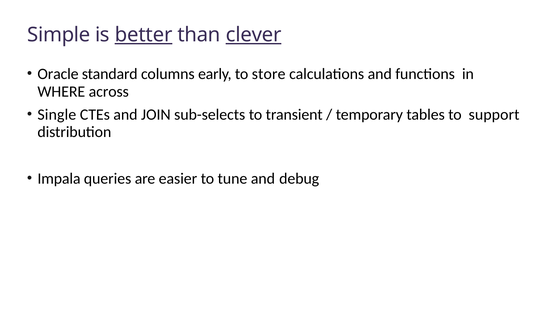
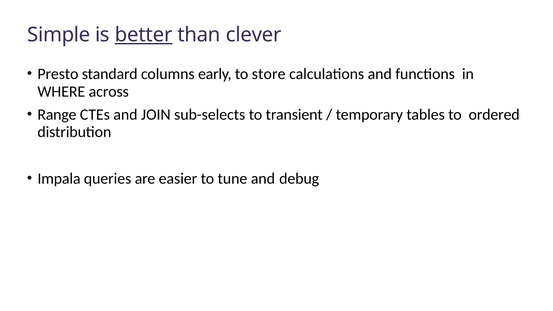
clever underline: present -> none (254, 35)
Oracle: Oracle -> Presto (58, 74)
Single: Single -> Range (57, 115)
support: support -> ordered (494, 115)
